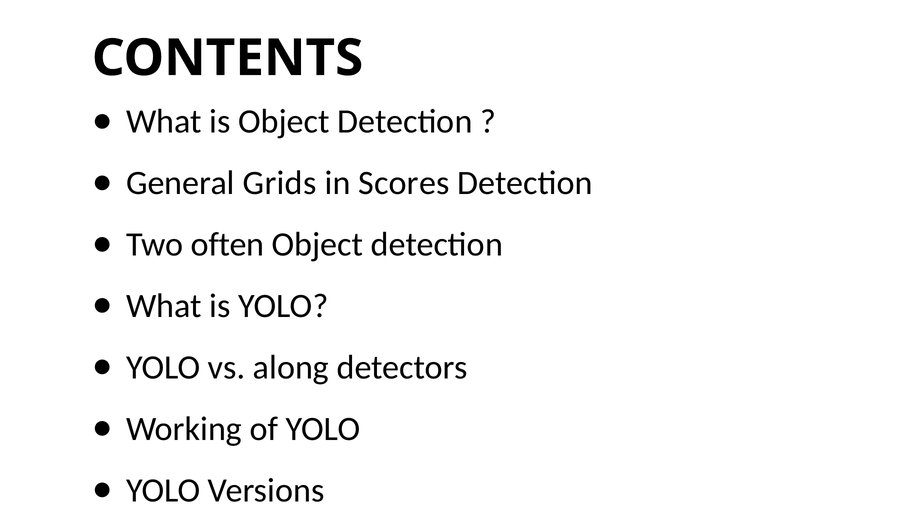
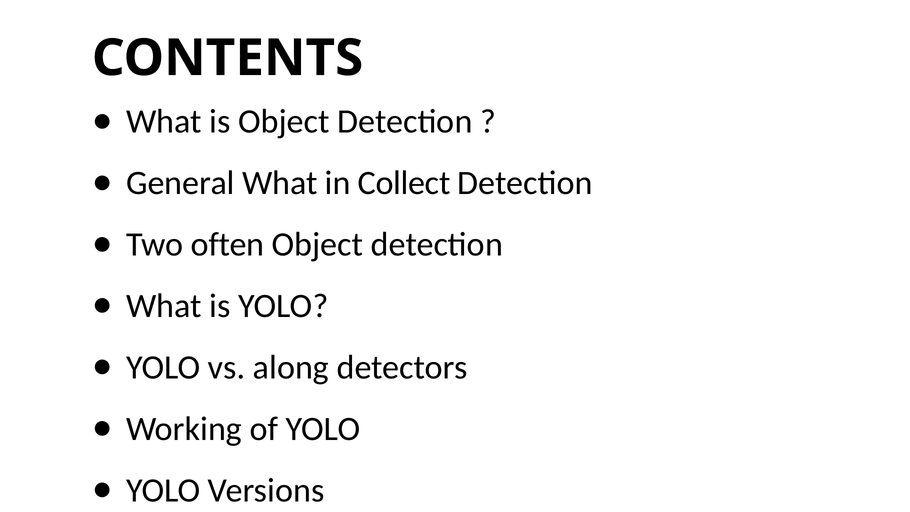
General Grids: Grids -> What (280, 183)
Scores: Scores -> Collect (404, 183)
